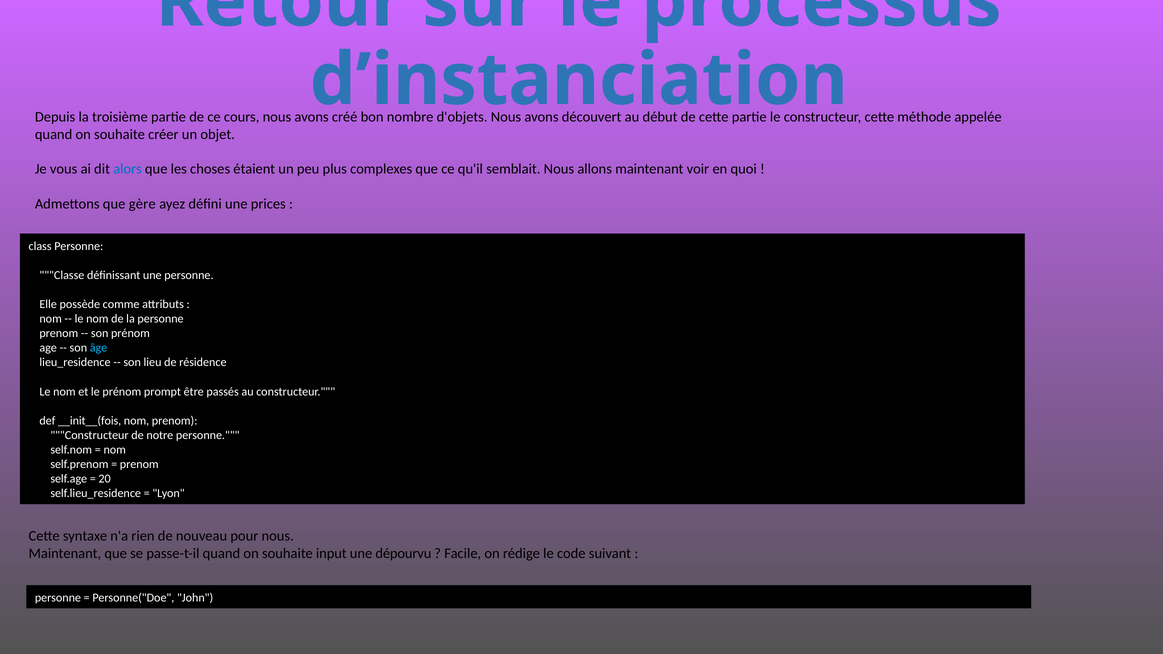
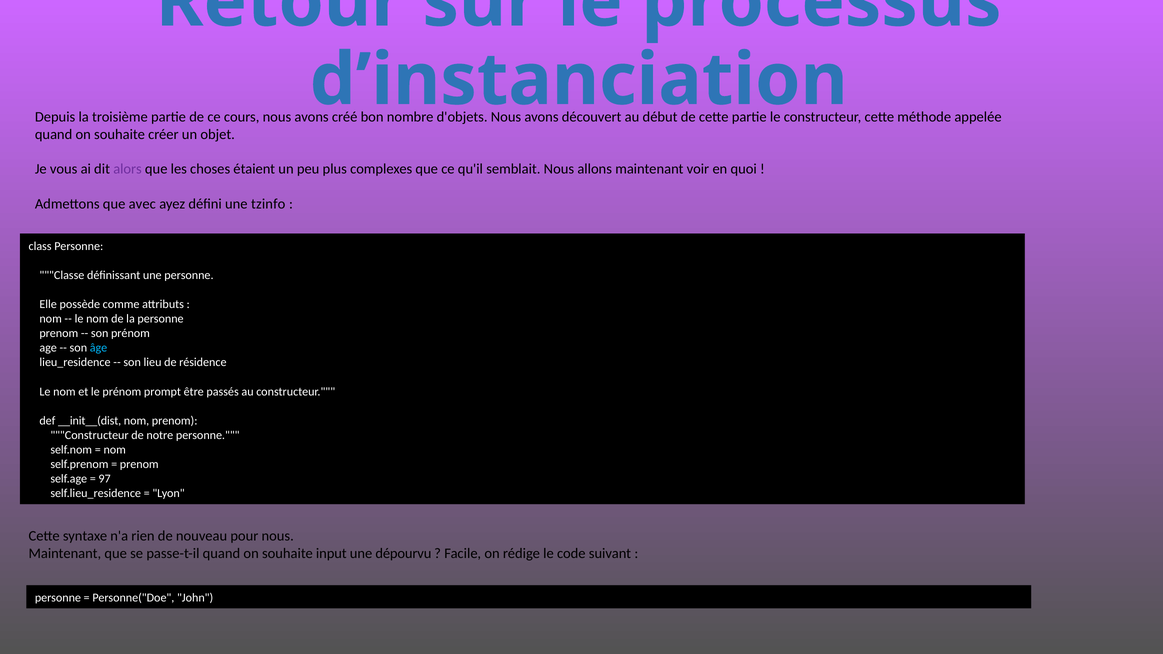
alors colour: blue -> purple (128, 169)
gère: gère -> avec (142, 204)
prices: prices -> tzinfo (268, 204)
__init__(fois: __init__(fois -> __init__(dist (90, 421)
20: 20 -> 97 (105, 479)
